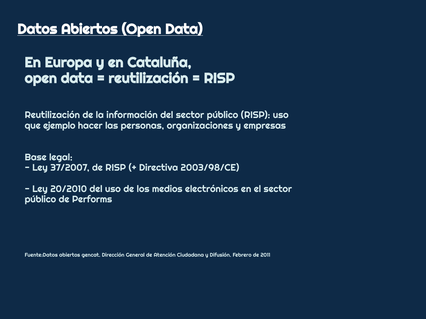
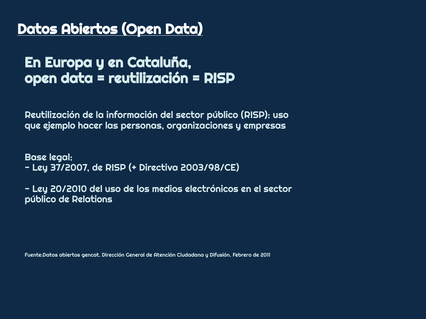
Performs: Performs -> Relations (92, 200)
